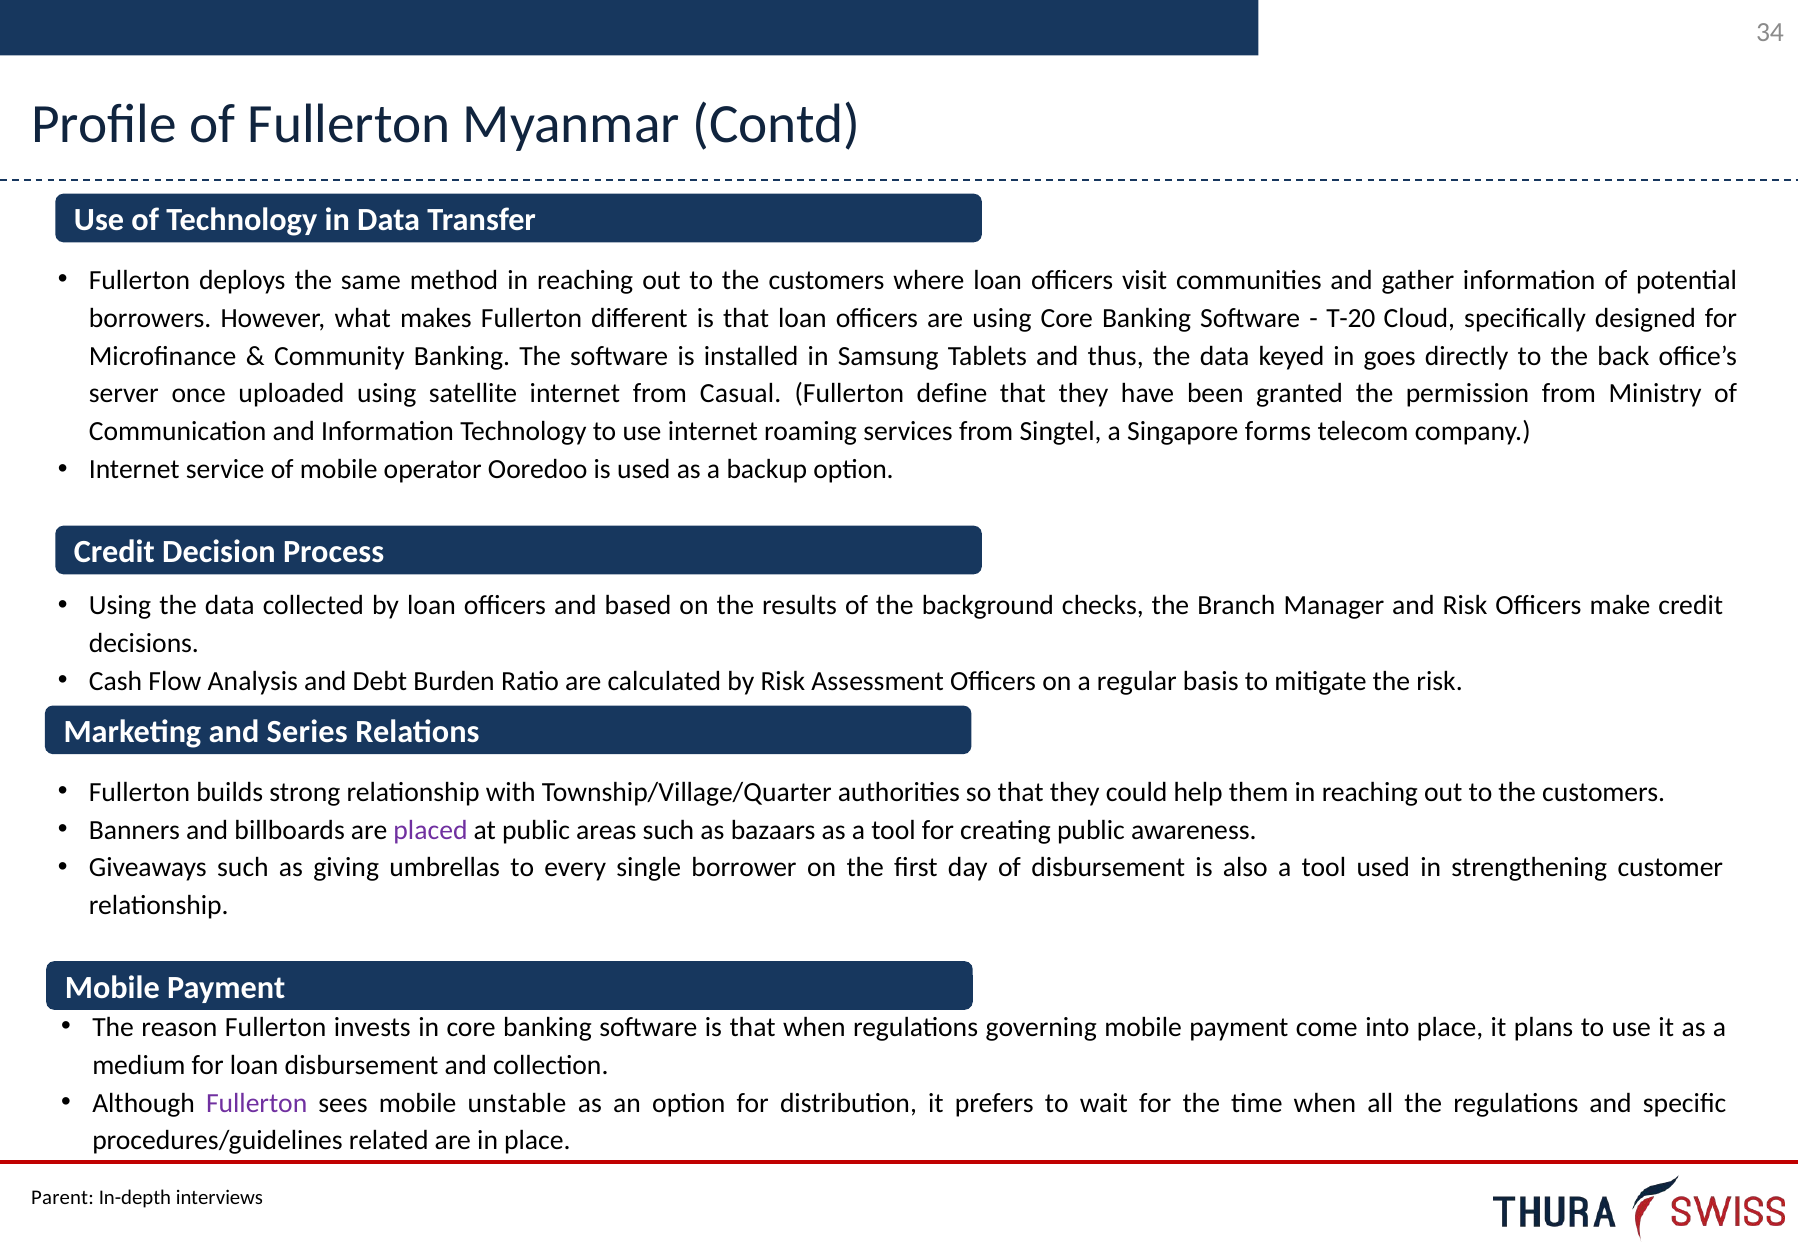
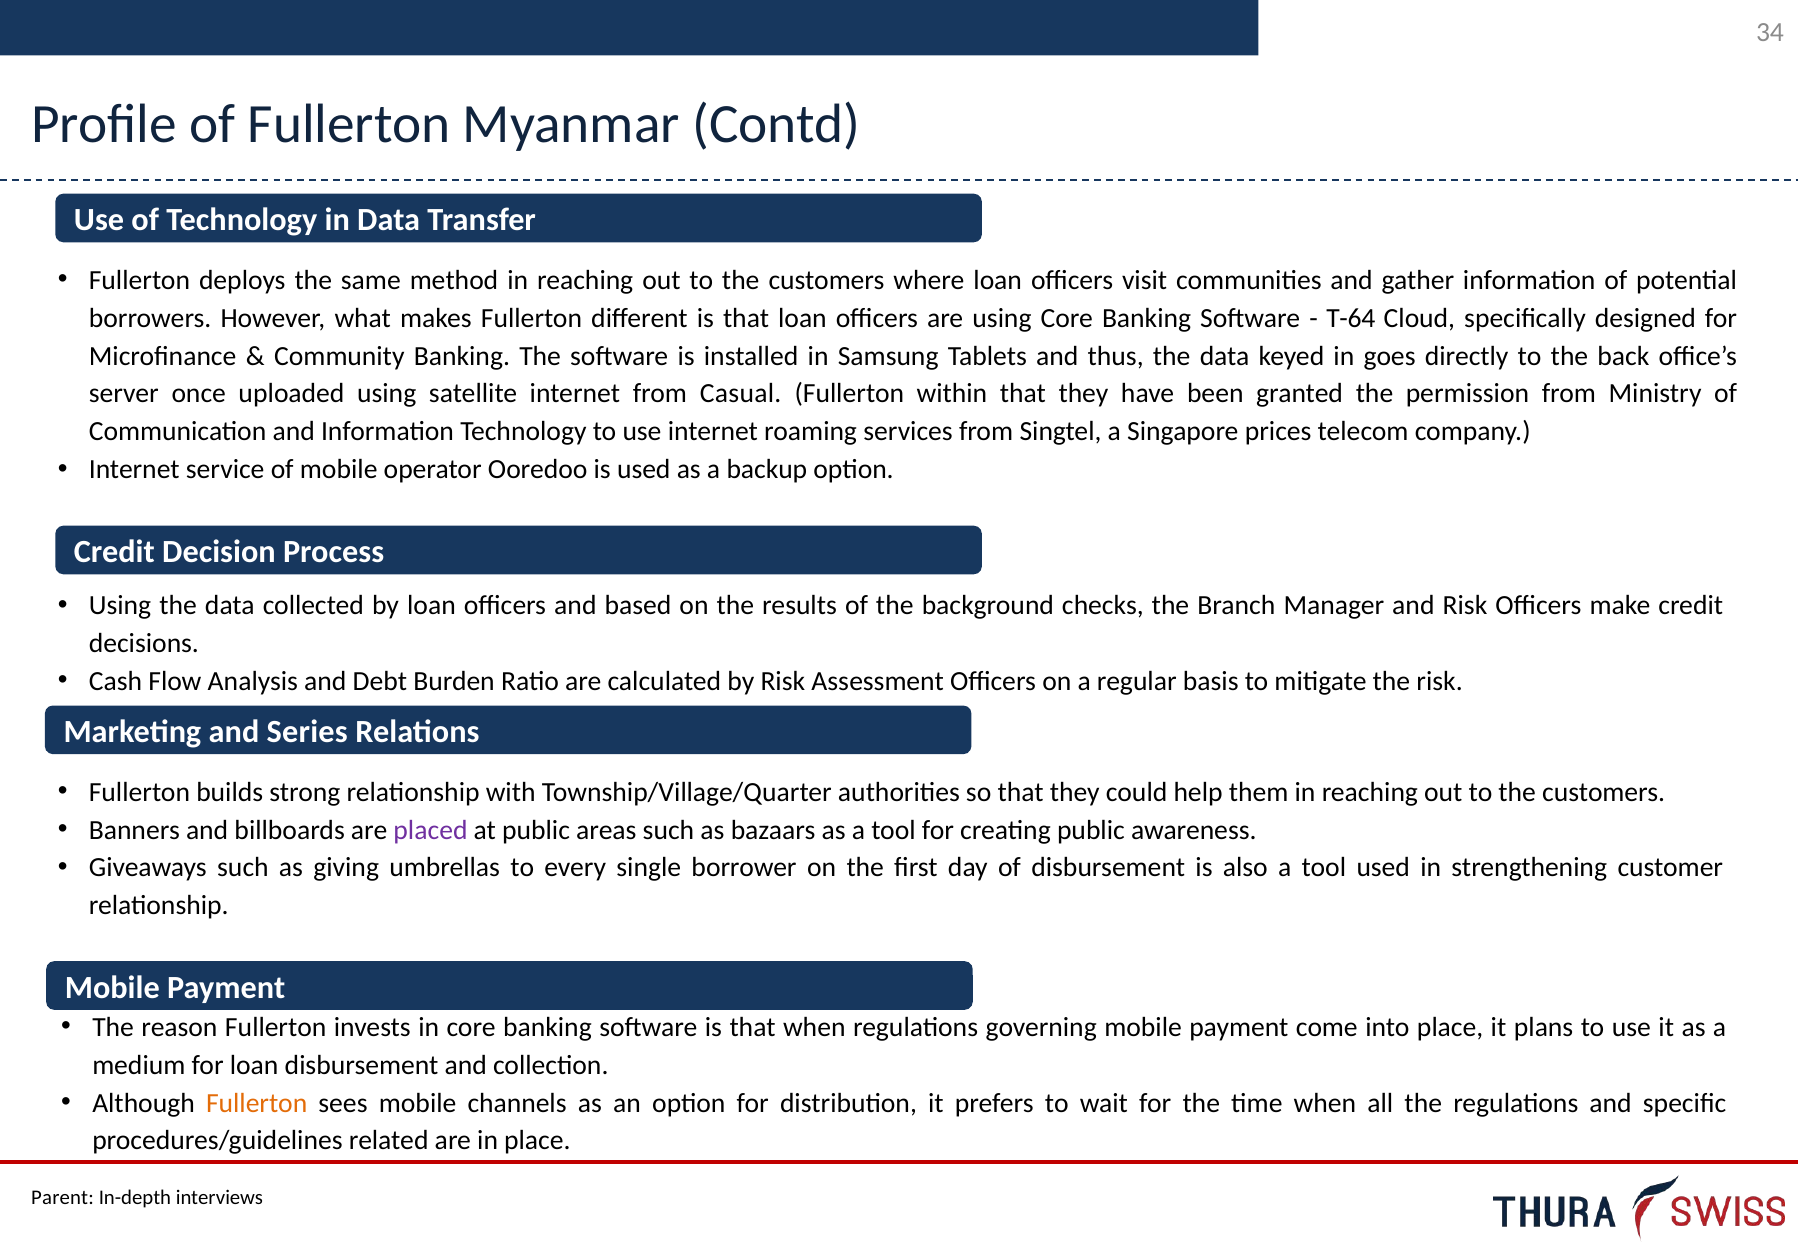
T-20: T-20 -> T-64 (1351, 318)
define: define -> within (952, 394)
forms: forms -> prices (1278, 432)
Fullerton colour: purple -> orange (257, 1103)
unstable: unstable -> channels (517, 1103)
